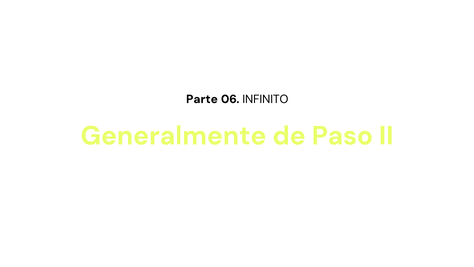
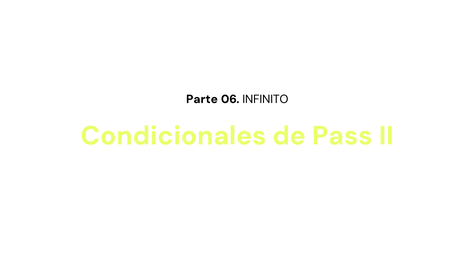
Generalmente: Generalmente -> Condicionales (173, 136)
Paso: Paso -> Pass (342, 136)
